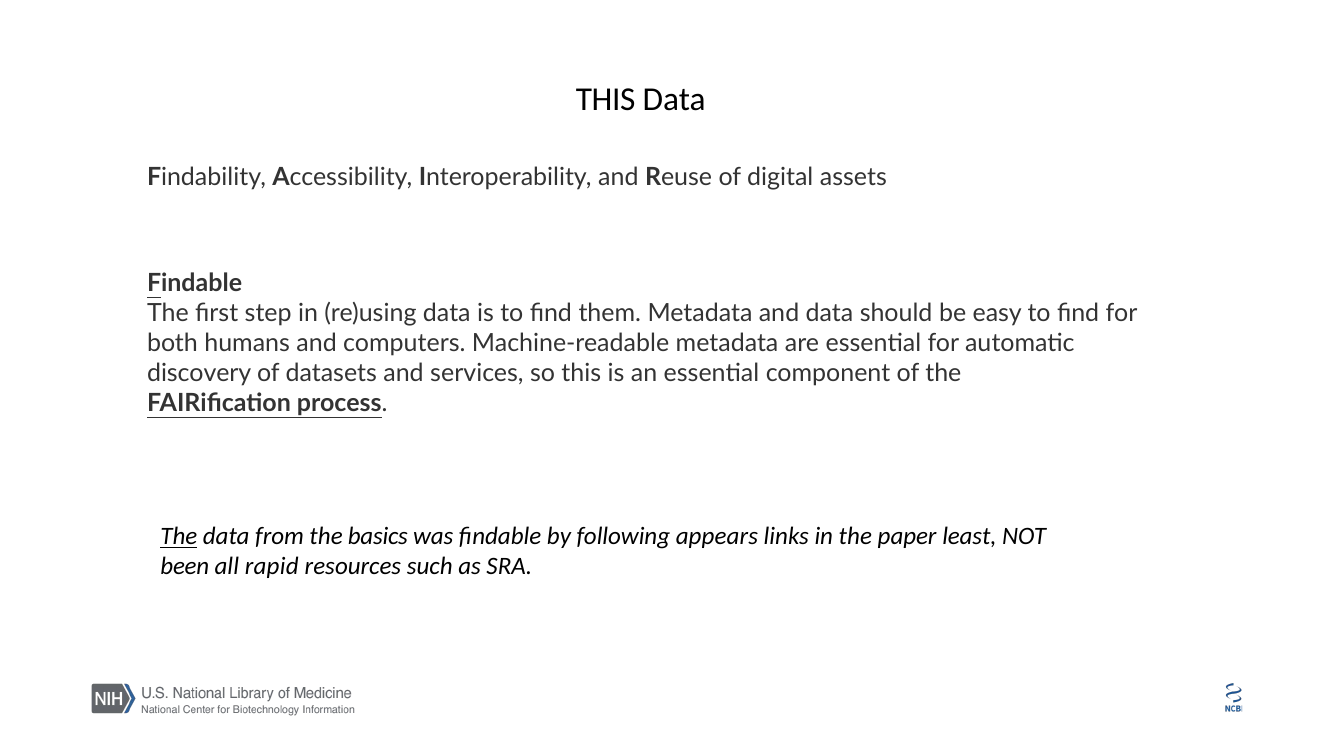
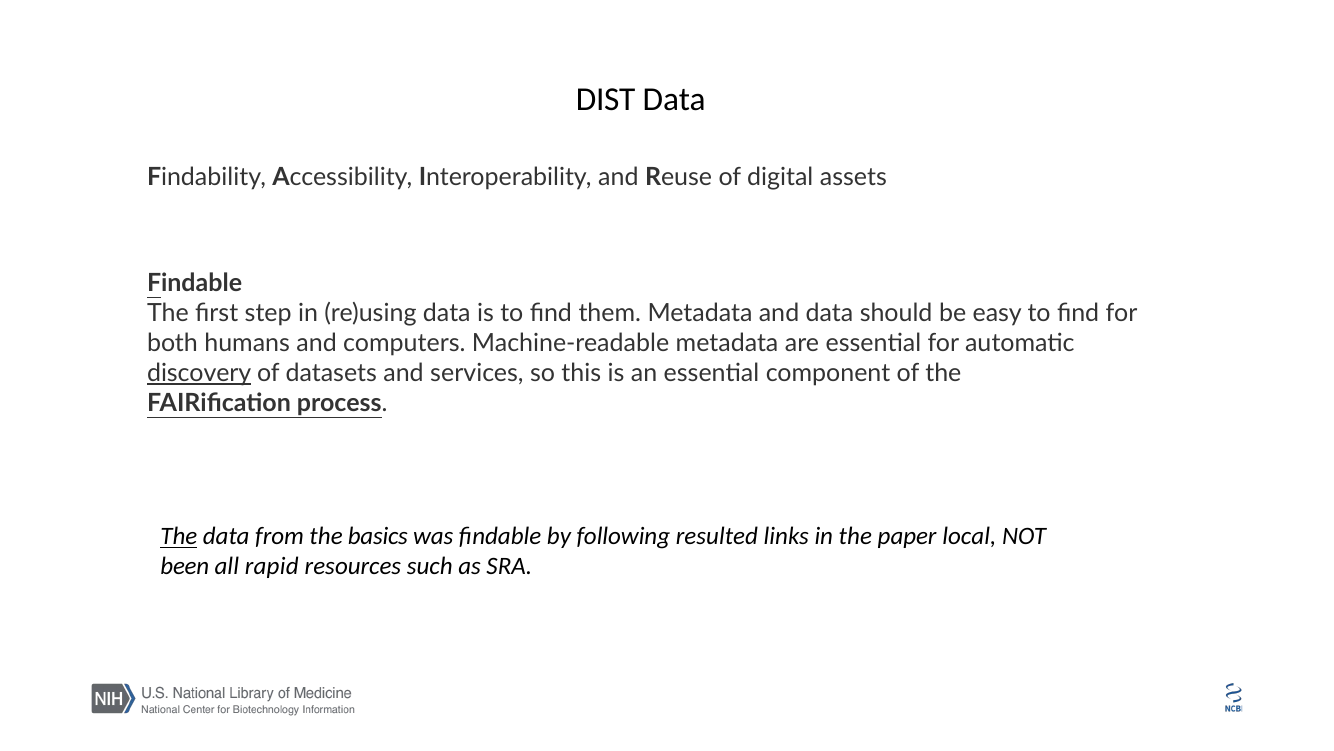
THIS: THIS -> DIST (606, 99)
discovery underline: none -> present (199, 373)
appears: appears -> resulted (717, 536)
least: least -> local (969, 536)
